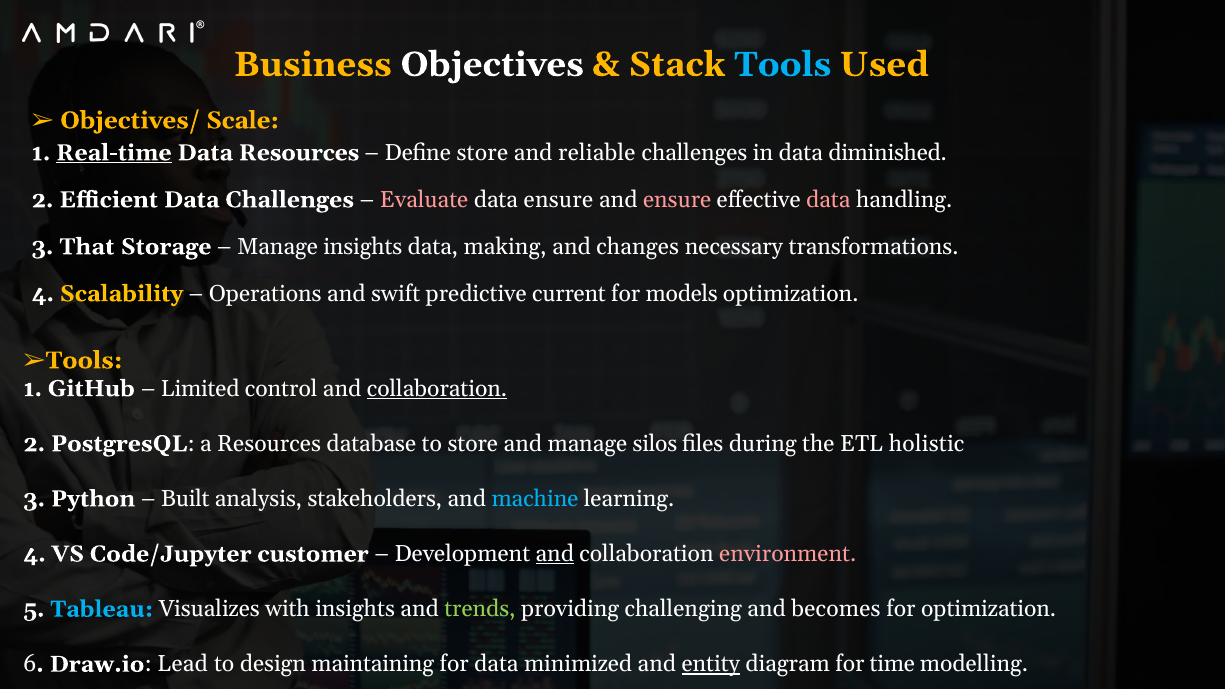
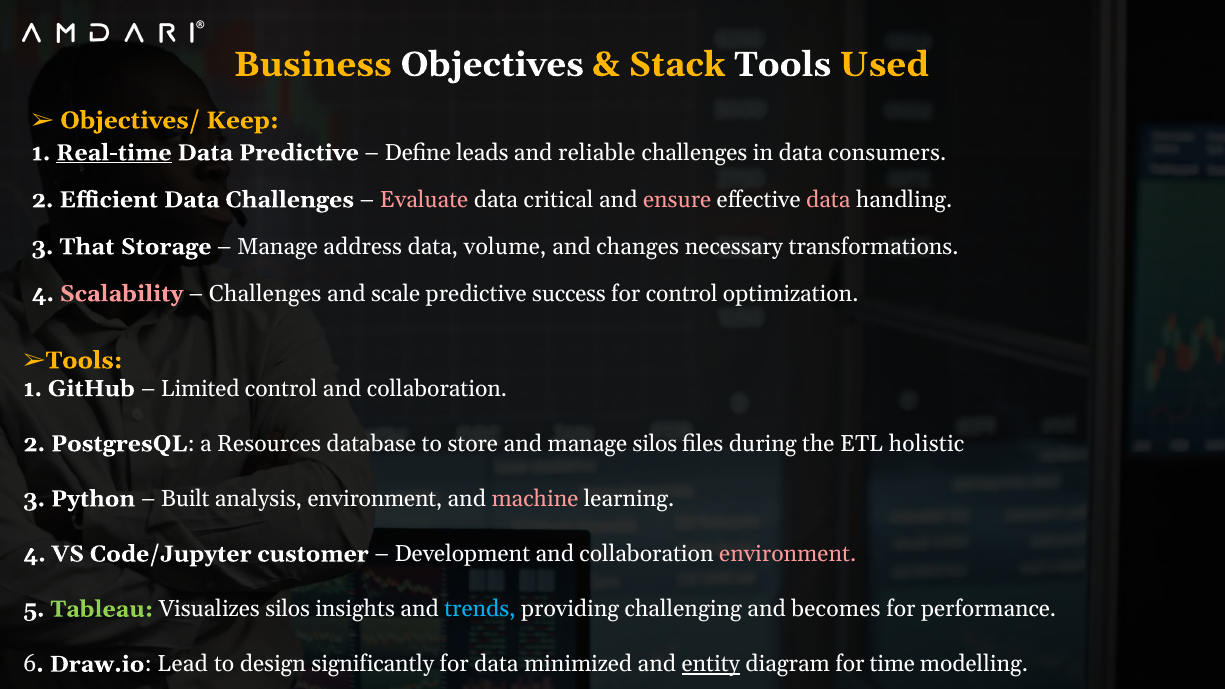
Tools colour: light blue -> white (783, 64)
Scale: Scale -> Keep (243, 120)
Data Resources: Resources -> Predictive (299, 153)
Define store: store -> leads (482, 153)
diminished: diminished -> consumers (887, 153)
data ensure: ensure -> critical (559, 200)
Manage insights: insights -> address (363, 247)
making: making -> volume (505, 247)
Scalability colour: yellow -> pink (122, 294)
Operations: Operations -> Challenges (265, 294)
swift: swift -> scale (396, 294)
current: current -> success (569, 294)
for models: models -> control (682, 294)
collaboration underline: present -> none (437, 389)
analysis stakeholders: stakeholders -> environment (375, 499)
machine colour: light blue -> pink (535, 499)
and underline: present -> none (555, 554)
Tableau colour: light blue -> light green (102, 609)
Visualizes with: with -> silos (288, 609)
trends colour: light green -> light blue (480, 609)
for optimization: optimization -> performance (989, 609)
maintaining: maintaining -> significantly (373, 664)
